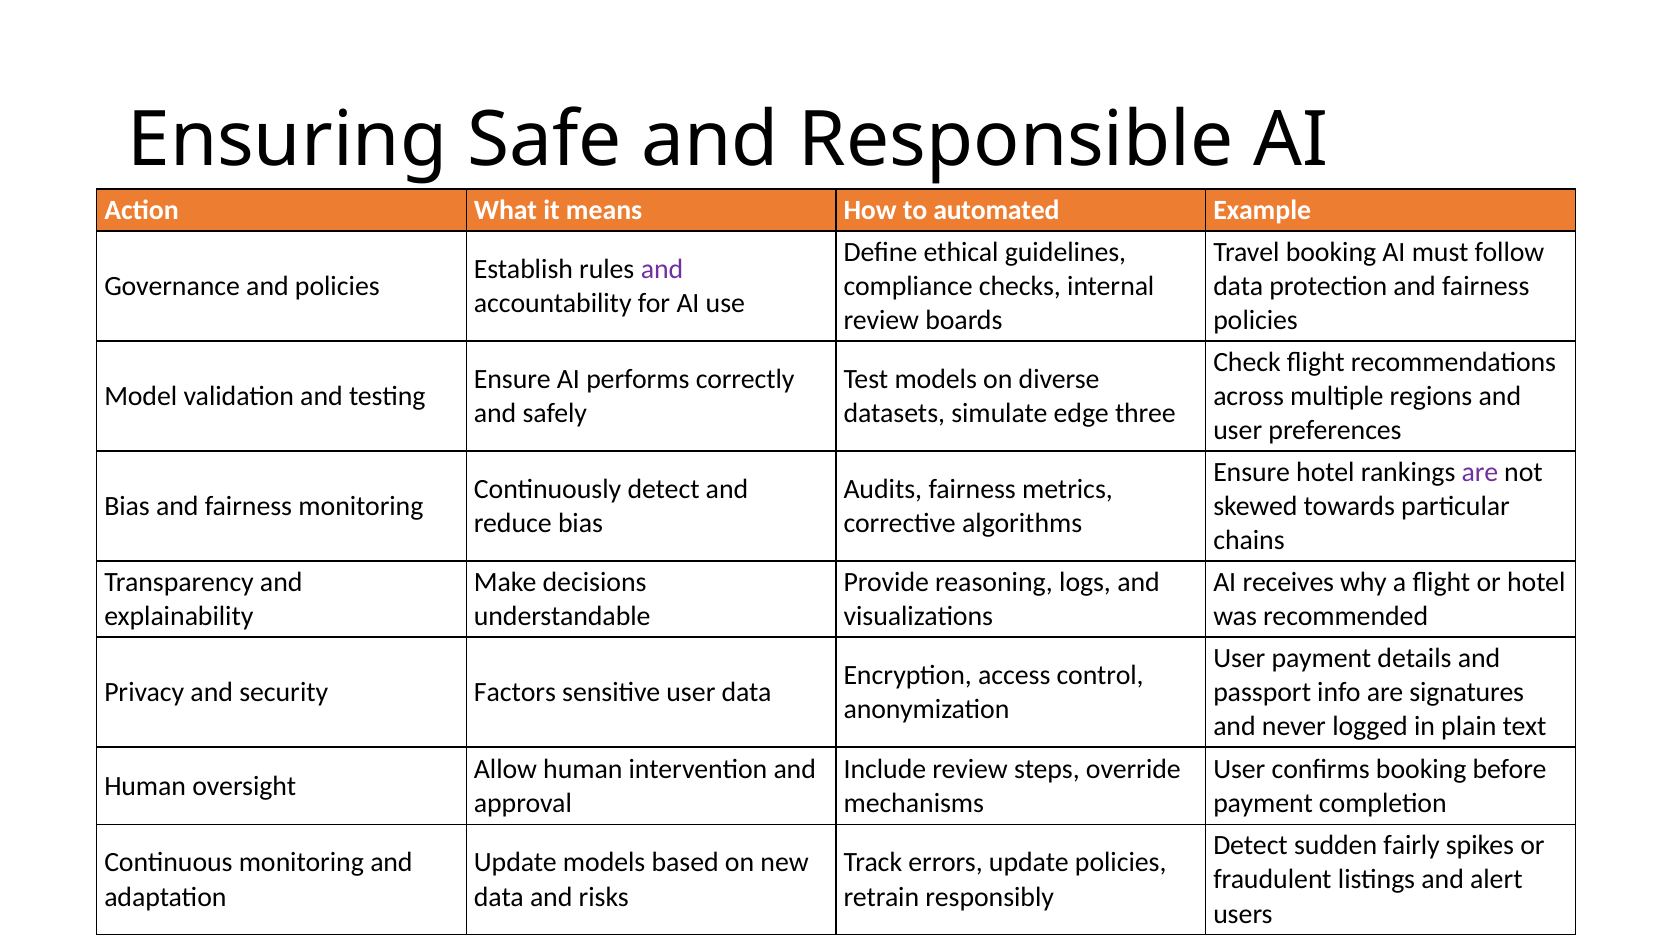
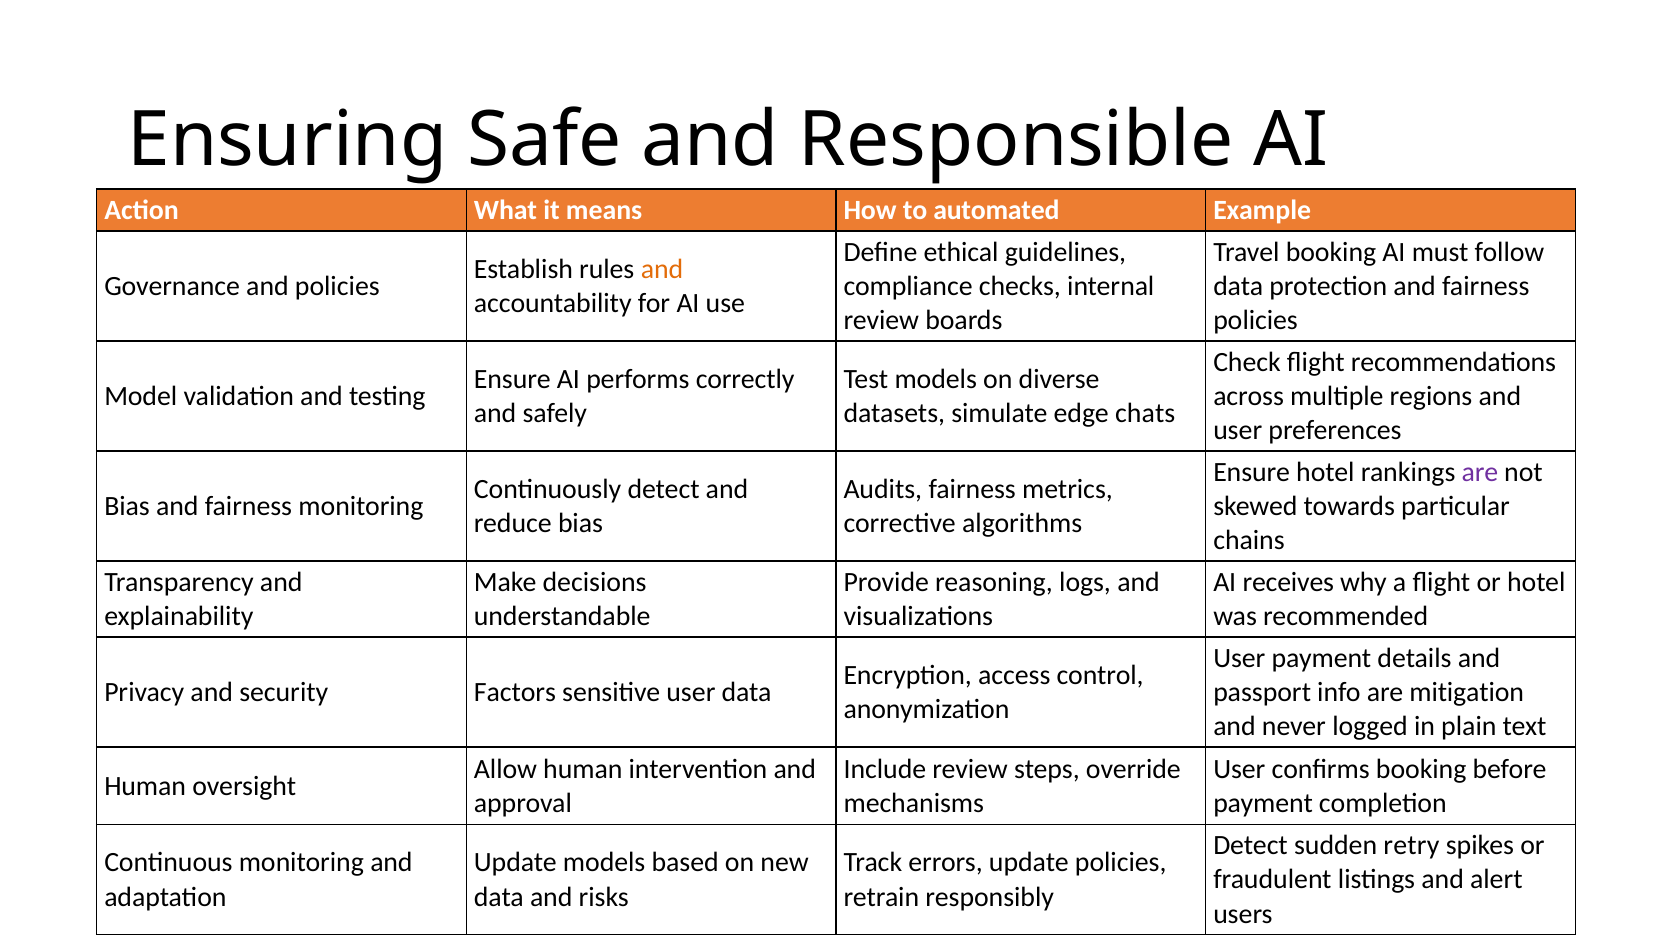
and colour: purple -> orange (662, 269)
three: three -> chats (1145, 413)
signatures: signatures -> mitigation (1467, 692)
fairly: fairly -> retry (1411, 845)
